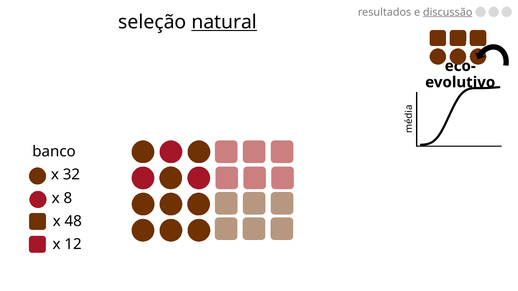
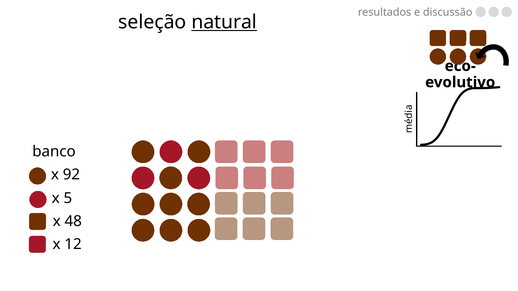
discussão underline: present -> none (448, 12)
32: 32 -> 92 (71, 175)
8: 8 -> 5 (68, 198)
